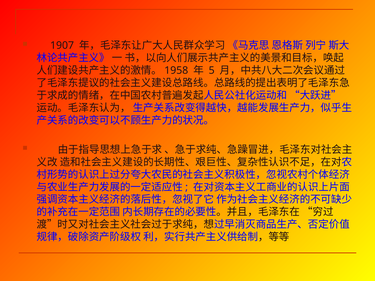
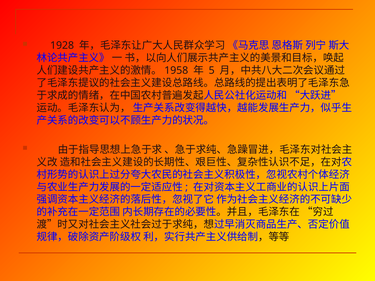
1907: 1907 -> 1928 (62, 46)
